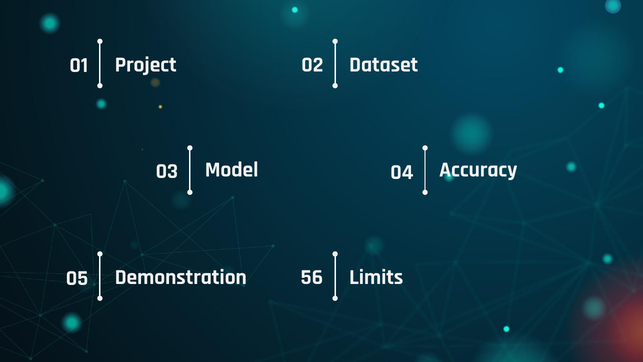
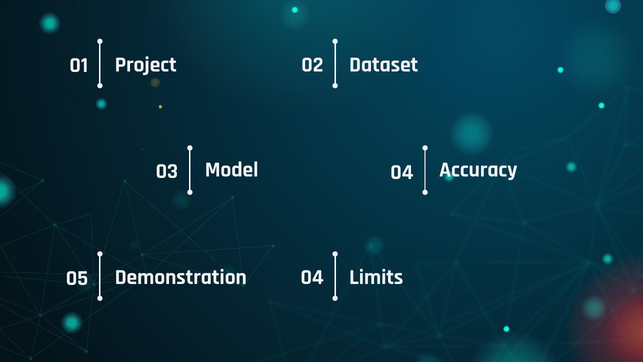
05 56: 56 -> 04 (312, 277)
